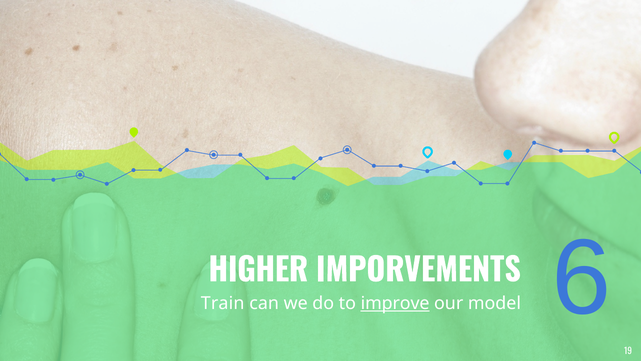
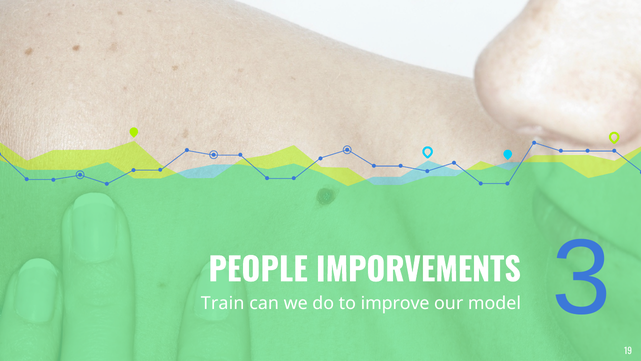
HIGHER: HIGHER -> PEOPLE (258, 270)
improve underline: present -> none (395, 303)
6: 6 -> 3 (582, 278)
